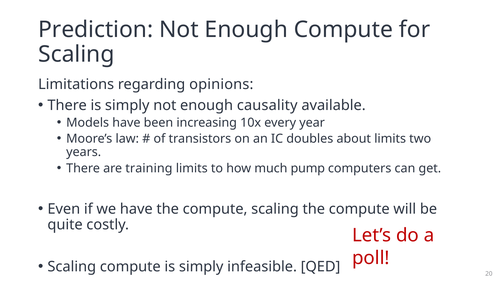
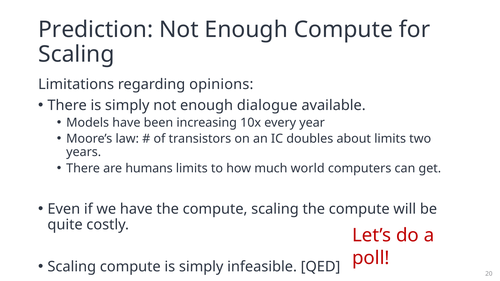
causality: causality -> dialogue (267, 106)
training: training -> humans (149, 168)
pump: pump -> world (308, 168)
